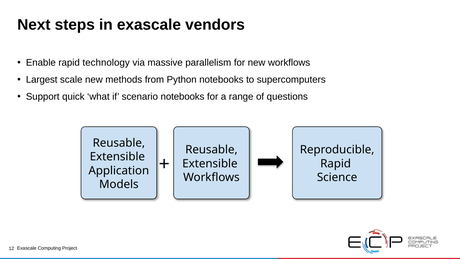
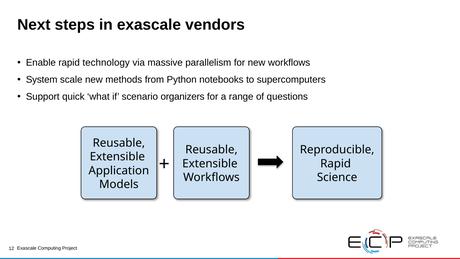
Largest: Largest -> System (42, 80)
scenario notebooks: notebooks -> organizers (183, 97)
